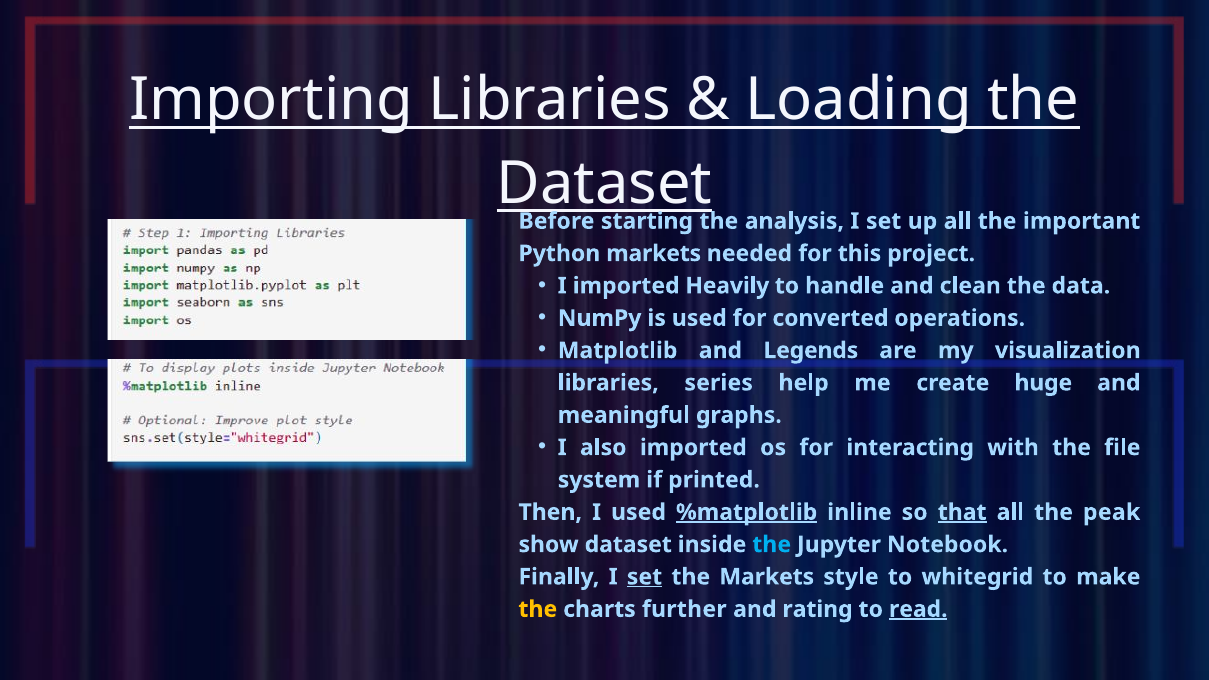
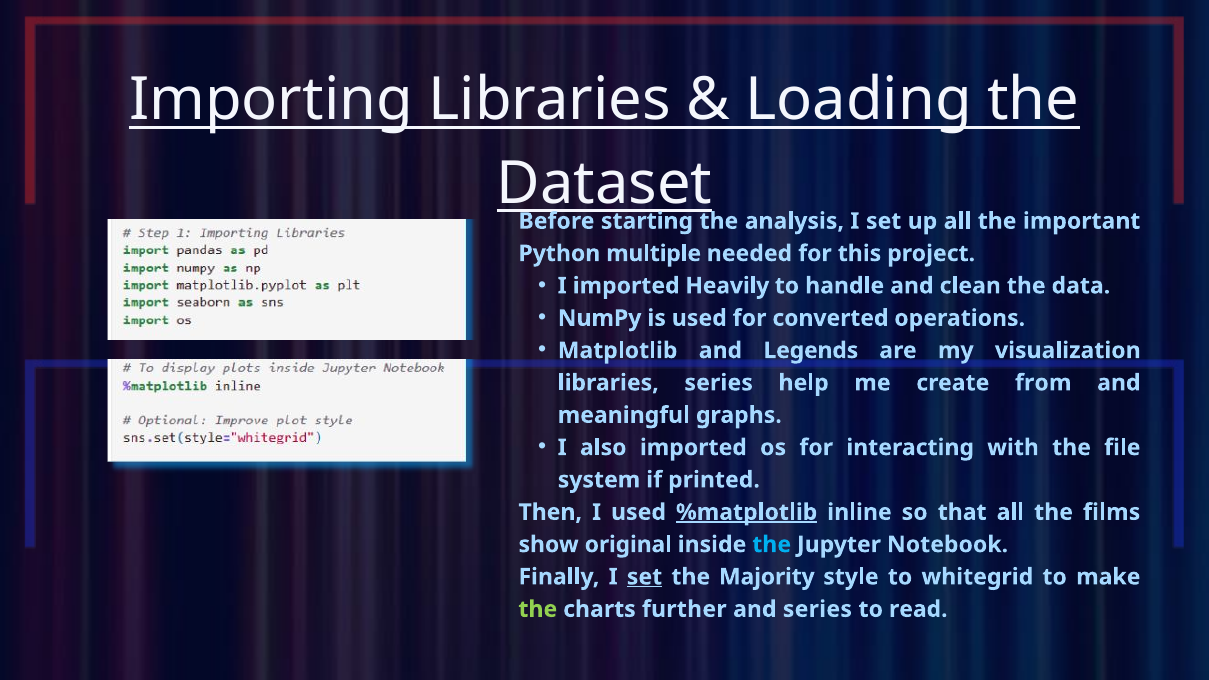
Python markets: markets -> multiple (654, 253)
huge: huge -> from (1043, 383)
that underline: present -> none (962, 512)
peak: peak -> films (1112, 512)
show dataset: dataset -> original (628, 545)
the Markets: Markets -> Majority (767, 577)
the colour: yellow -> light green (538, 609)
and rating: rating -> series (817, 609)
read underline: present -> none (918, 609)
